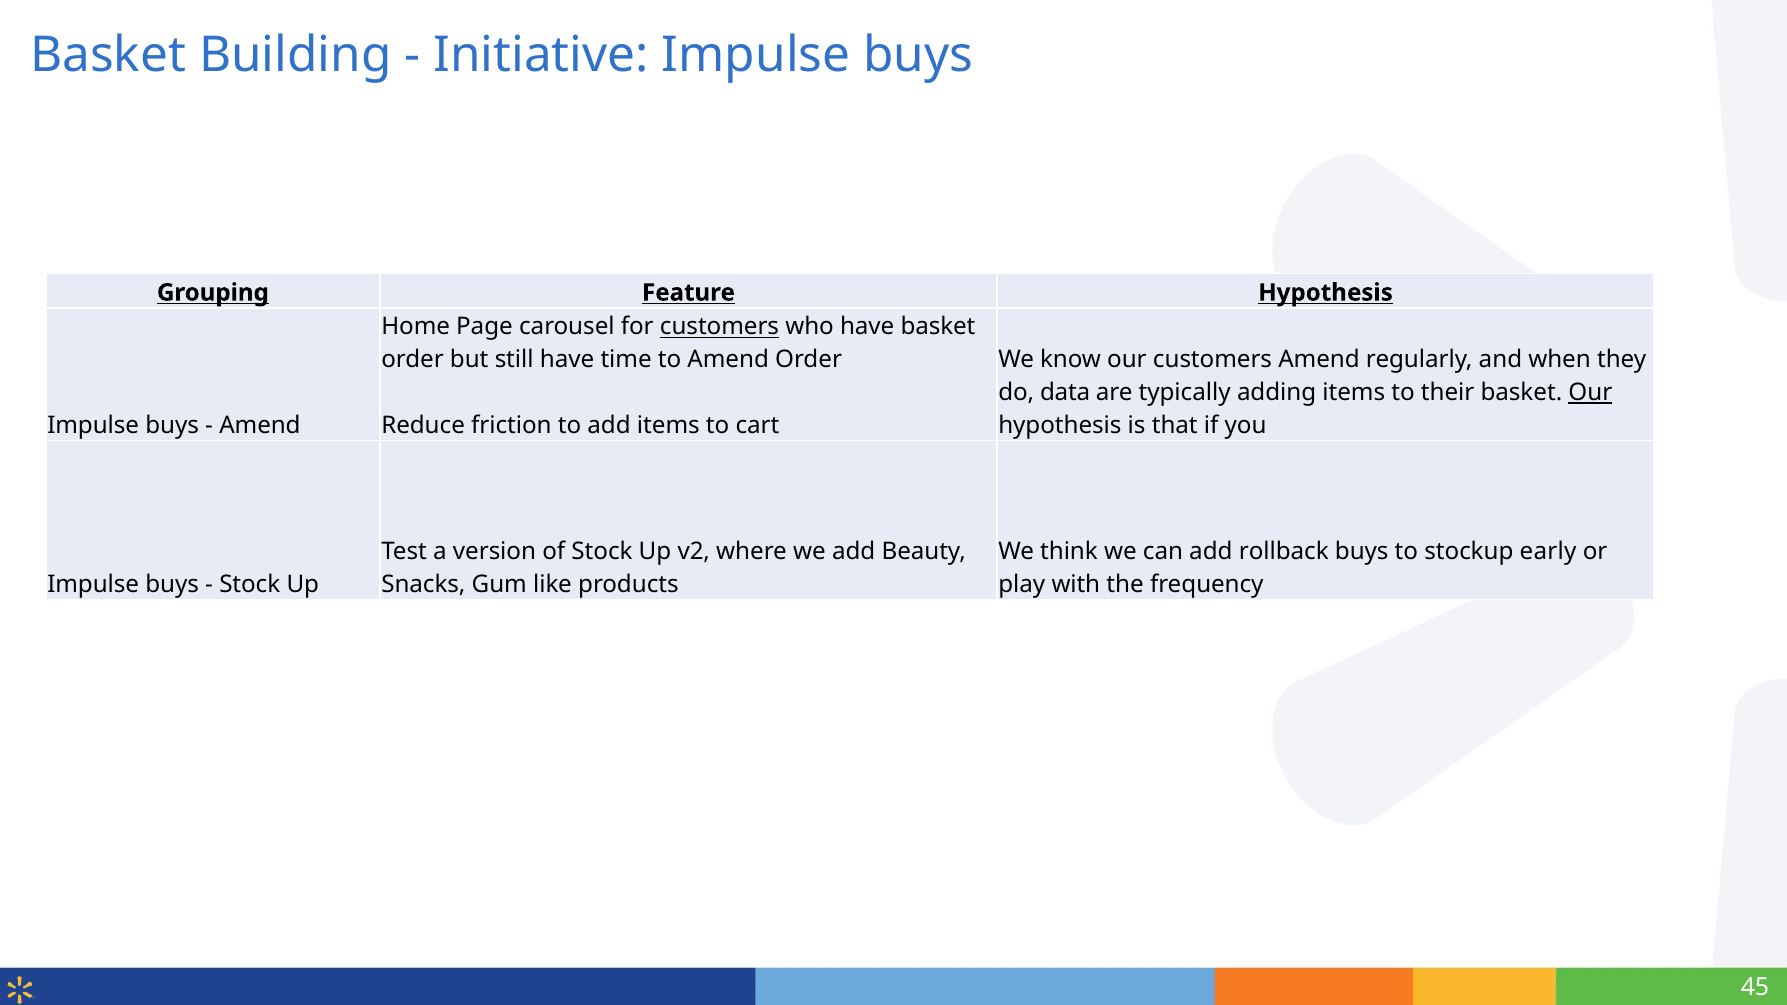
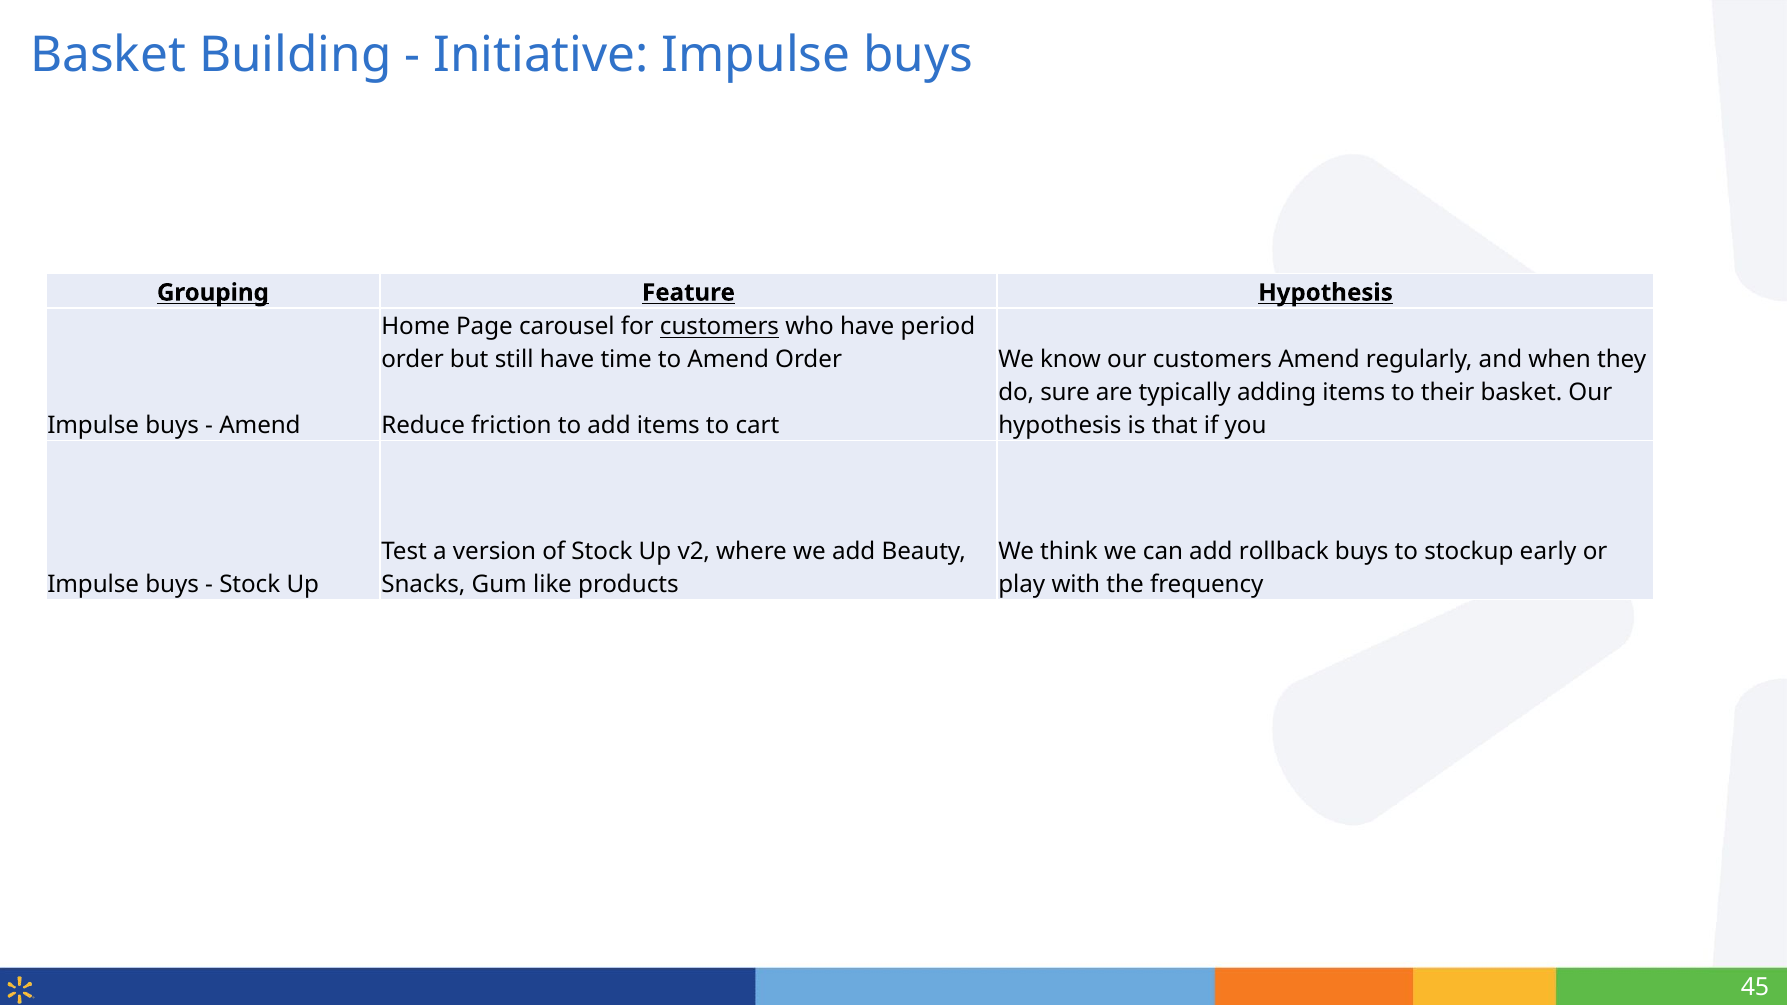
have basket: basket -> period (938, 327)
data: data -> sure (1065, 393)
Our underline: present -> none (1590, 393)
